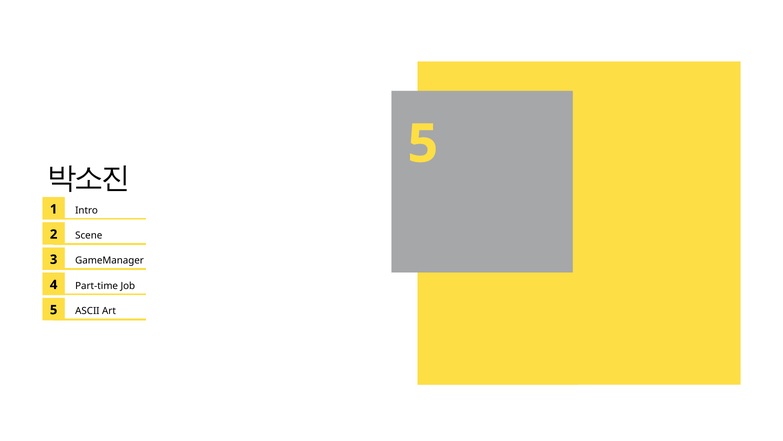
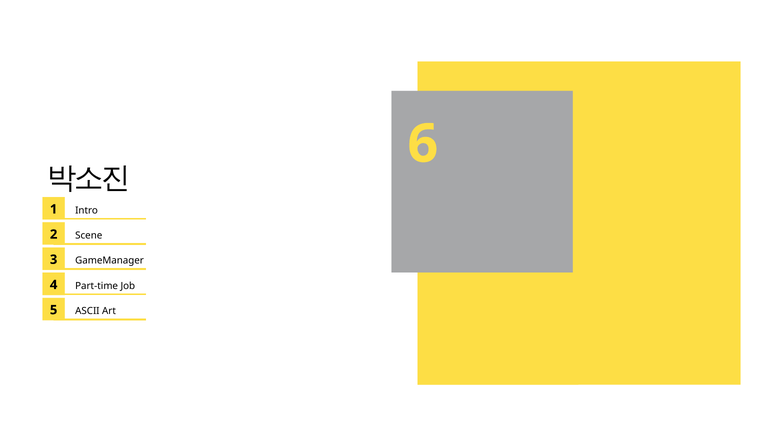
5: 5 -> 6 (423, 144)
